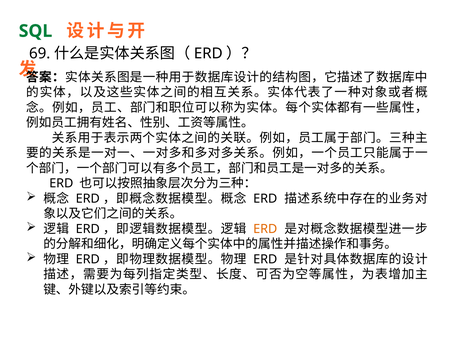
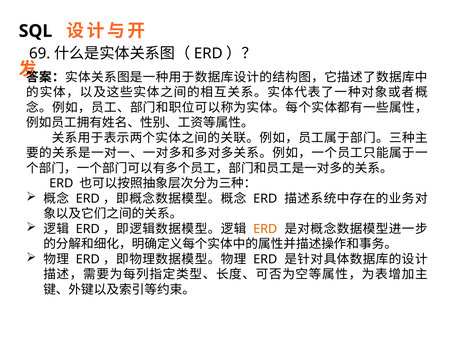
SQL colour: green -> black (35, 31)
